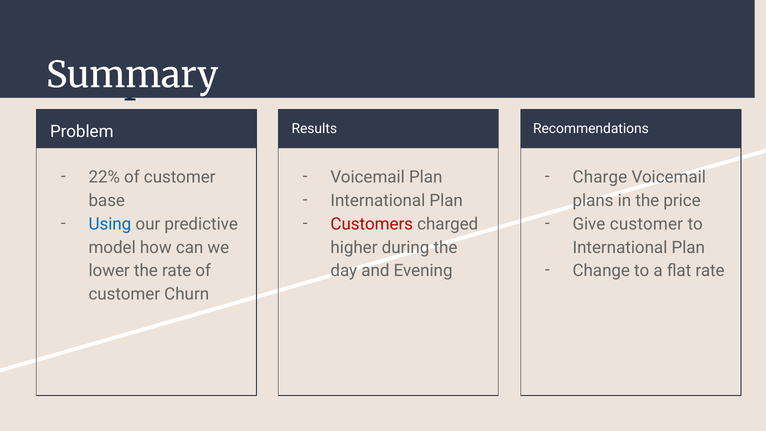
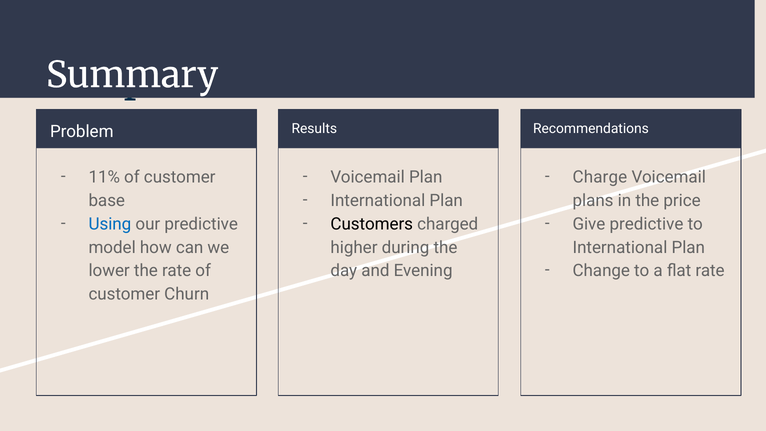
22%: 22% -> 11% (104, 177)
Customers colour: red -> black (372, 224)
Give customer: customer -> predictive (646, 224)
